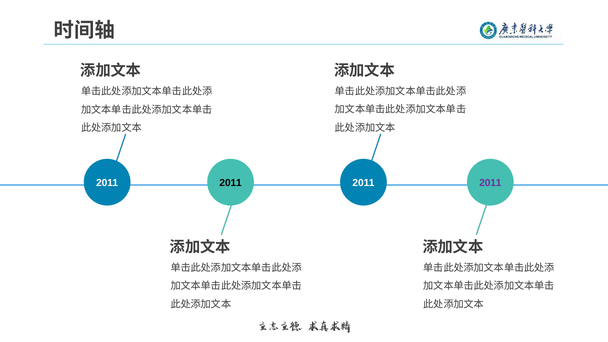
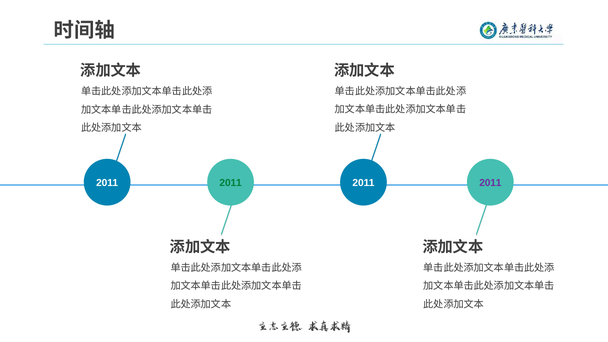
2011 colour: black -> green (231, 183)
